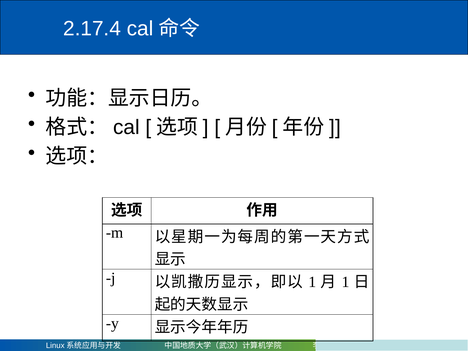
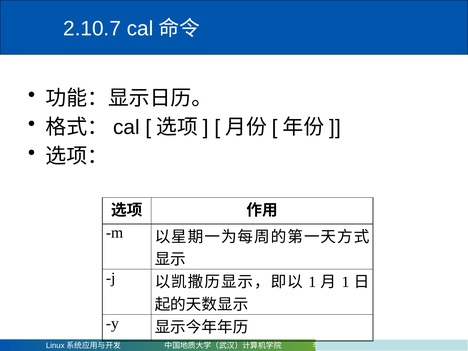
2.17.4: 2.17.4 -> 2.10.7 (92, 29)
